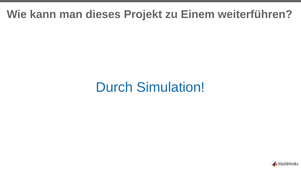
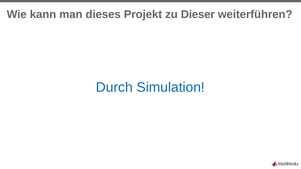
Einem: Einem -> Dieser (198, 14)
